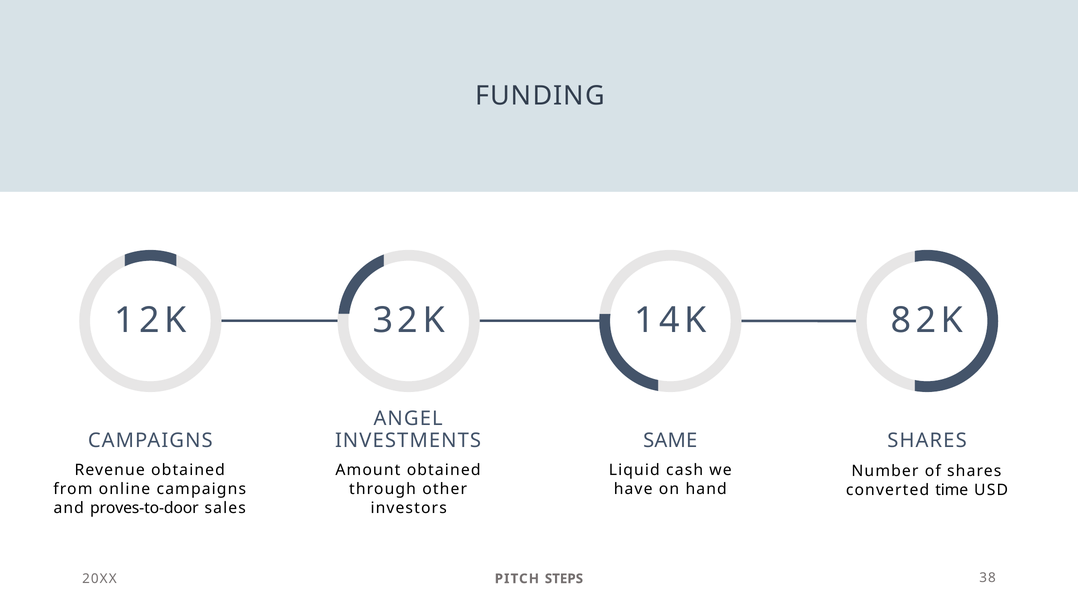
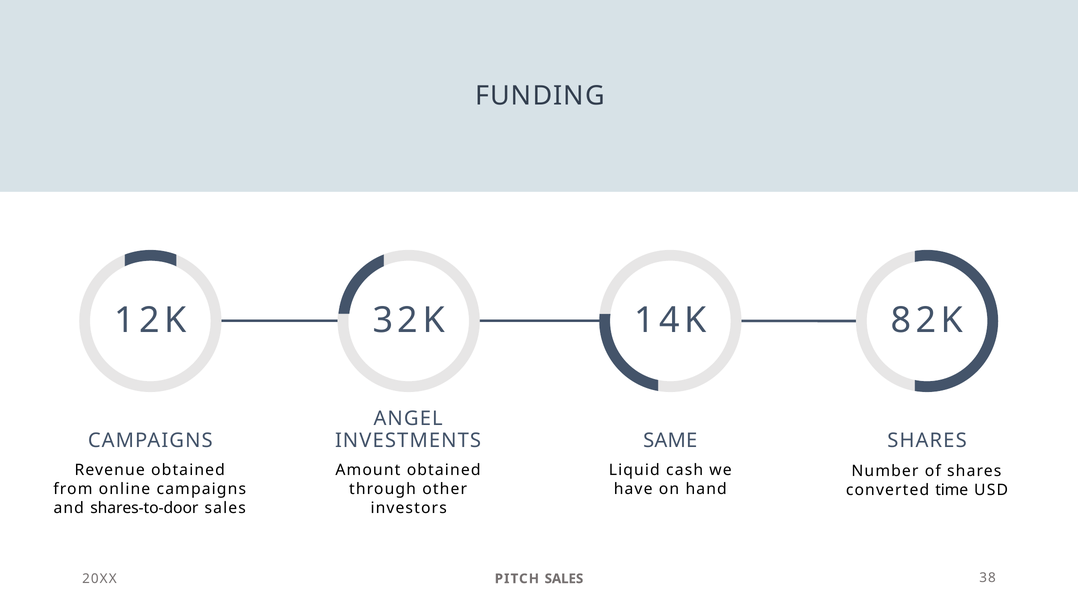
proves-to-door: proves-to-door -> shares-to-door (144, 508)
PITCH STEPS: STEPS -> SALES (564, 579)
